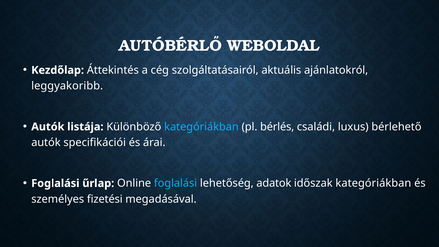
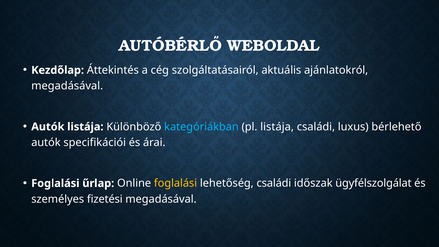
leggyakoribb: leggyakoribb -> megadásával (67, 86)
pl bérlés: bérlés -> listája (277, 127)
foglalási colour: light blue -> yellow (176, 183)
lehetőség adatok: adatok -> családi (274, 183)
időszak kategóriákban: kategóriákban -> ügyfélszolgálat (373, 183)
